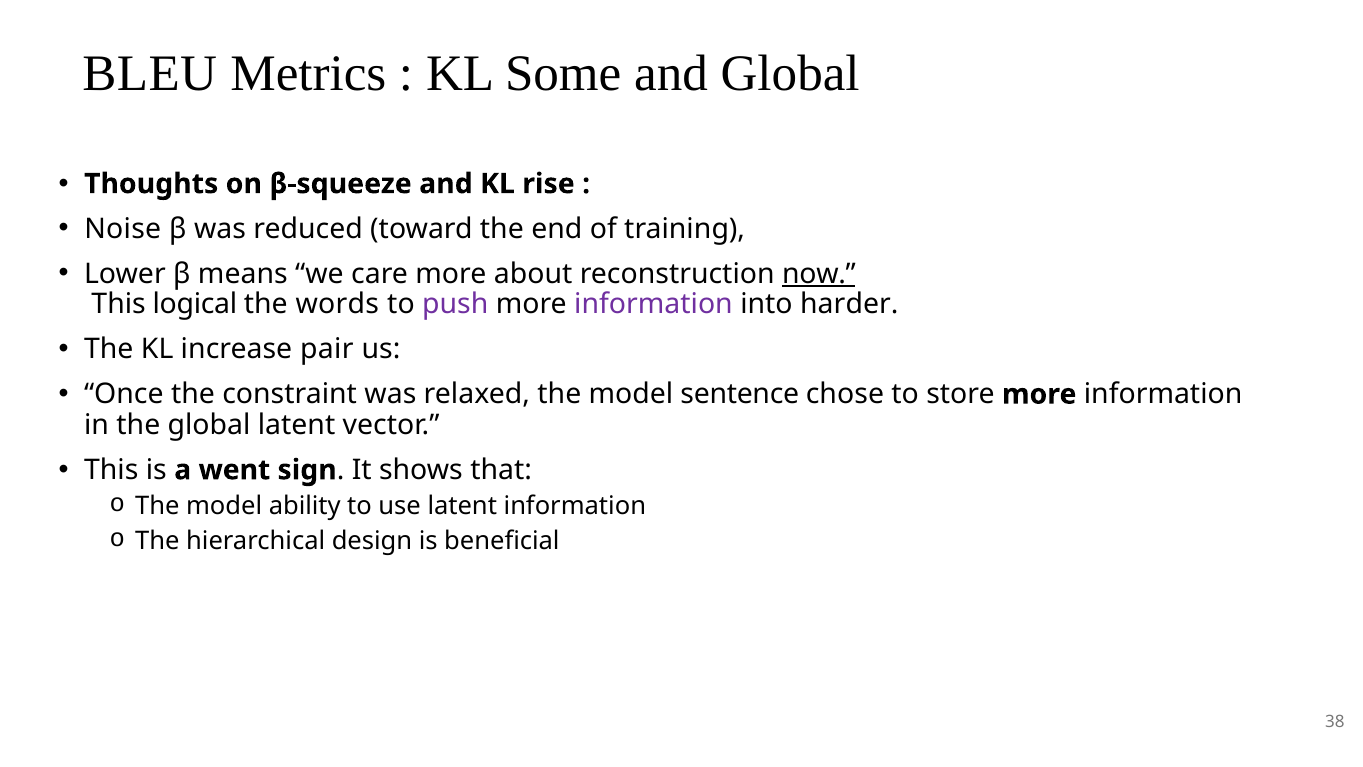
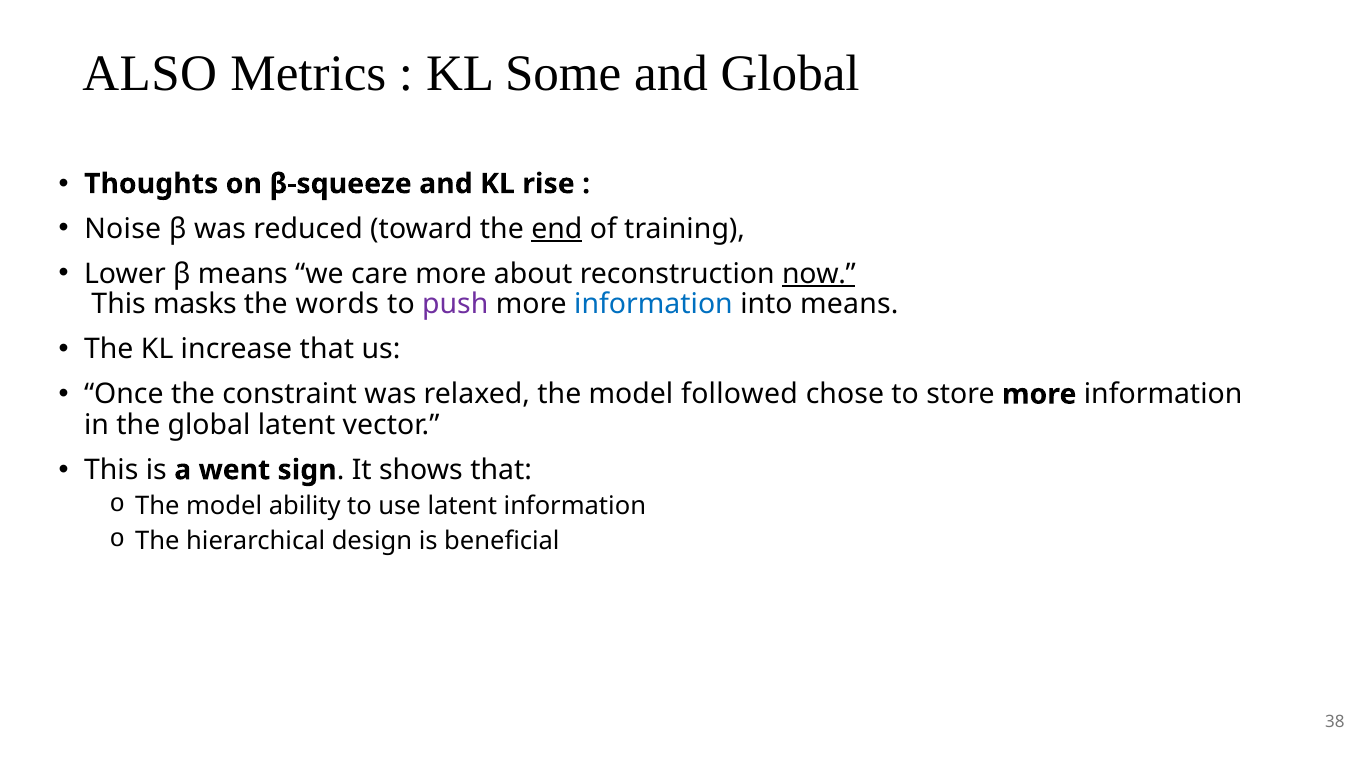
BLEU: BLEU -> ALSO (150, 73)
end underline: none -> present (557, 229)
logical: logical -> masks (195, 304)
information colour: purple -> blue (653, 304)
into harder: harder -> means (849, 304)
increase pair: pair -> that (327, 349)
sentence: sentence -> followed (740, 394)
